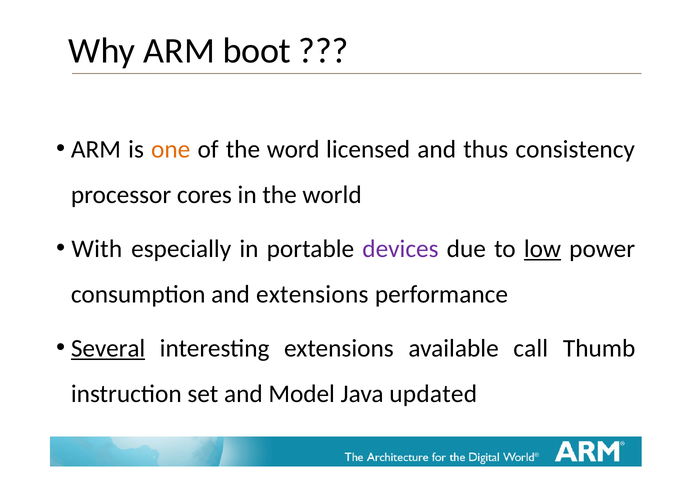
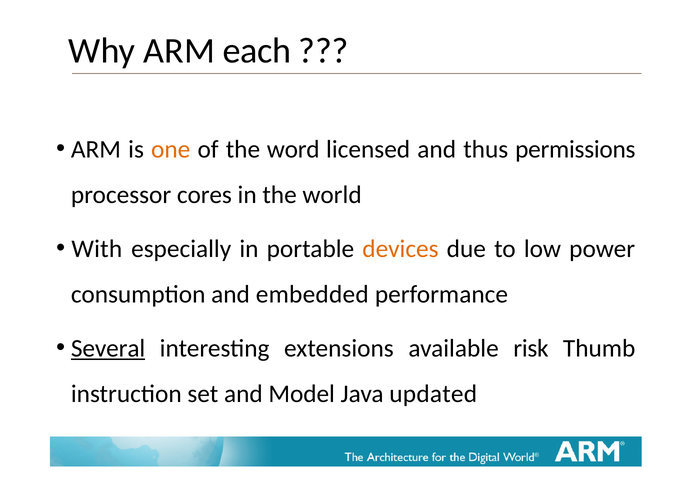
boot: boot -> each (257, 51)
consistency: consistency -> permissions (575, 149)
devices colour: purple -> orange (400, 249)
low underline: present -> none (542, 249)
and extensions: extensions -> embedded (312, 294)
call: call -> risk (531, 348)
